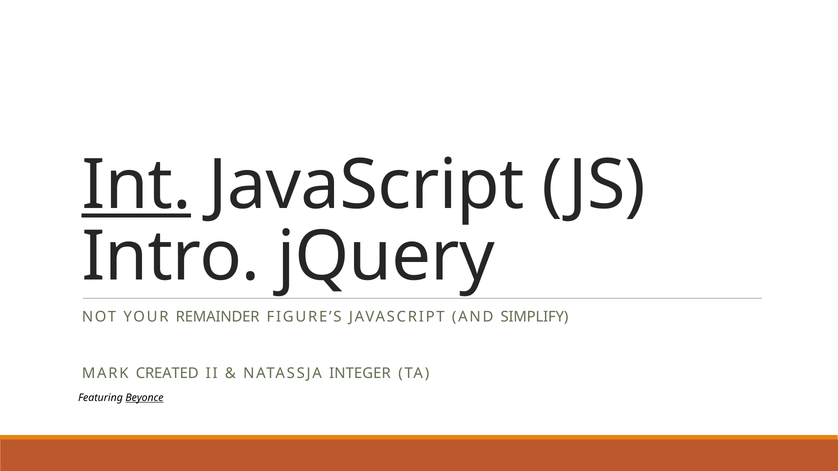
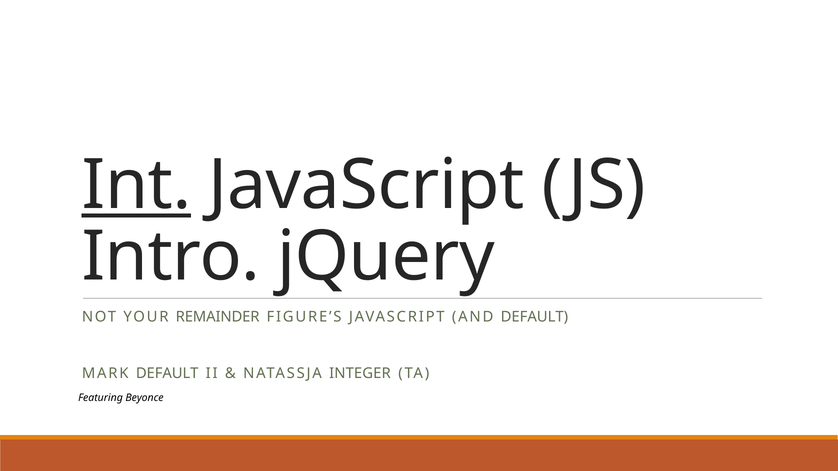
AND SIMPLIFY: SIMPLIFY -> DEFAULT (534, 317)
MARK CREATED: CREATED -> DEFAULT (167, 374)
Beyonce underline: present -> none (144, 398)
